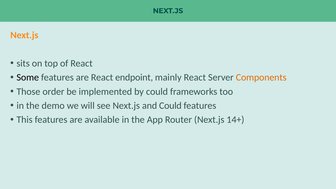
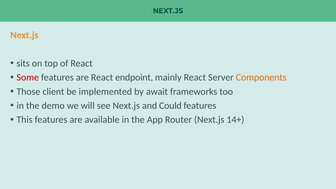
Some colour: black -> red (28, 77)
order: order -> client (53, 92)
by could: could -> await (157, 92)
